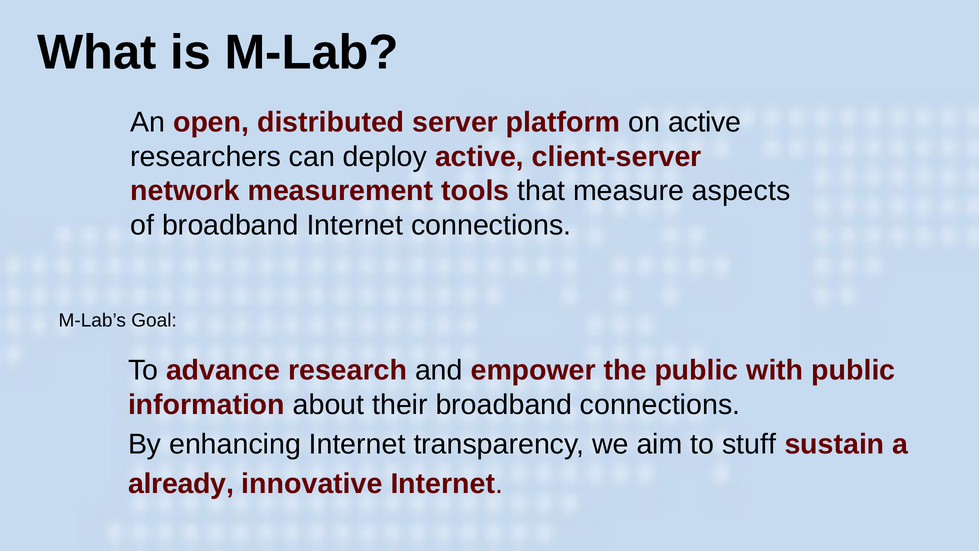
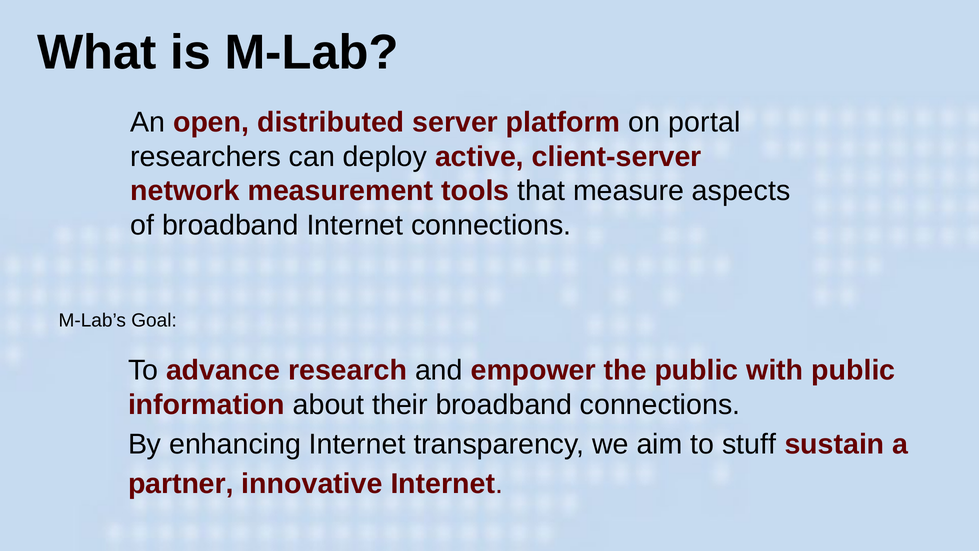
on active: active -> portal (704, 122)
already: already -> partner (181, 483)
